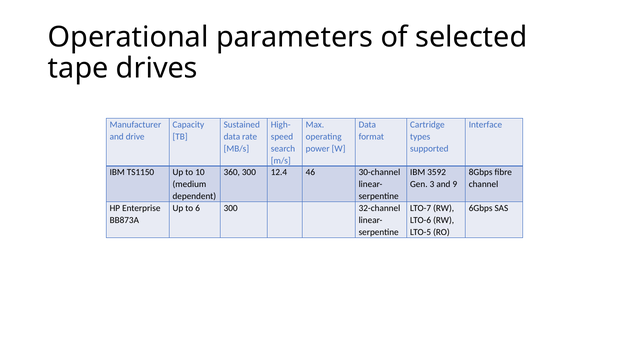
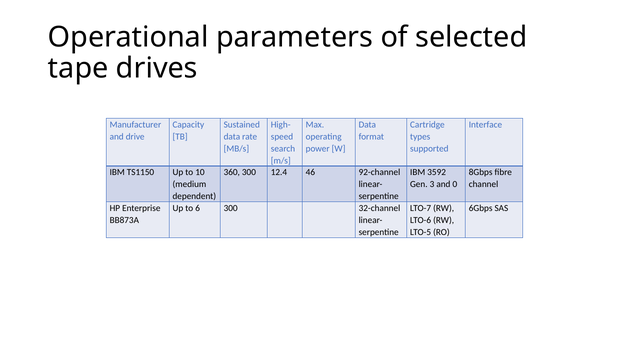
30-channel: 30-channel -> 92-channel (379, 172)
9: 9 -> 0 (455, 184)
